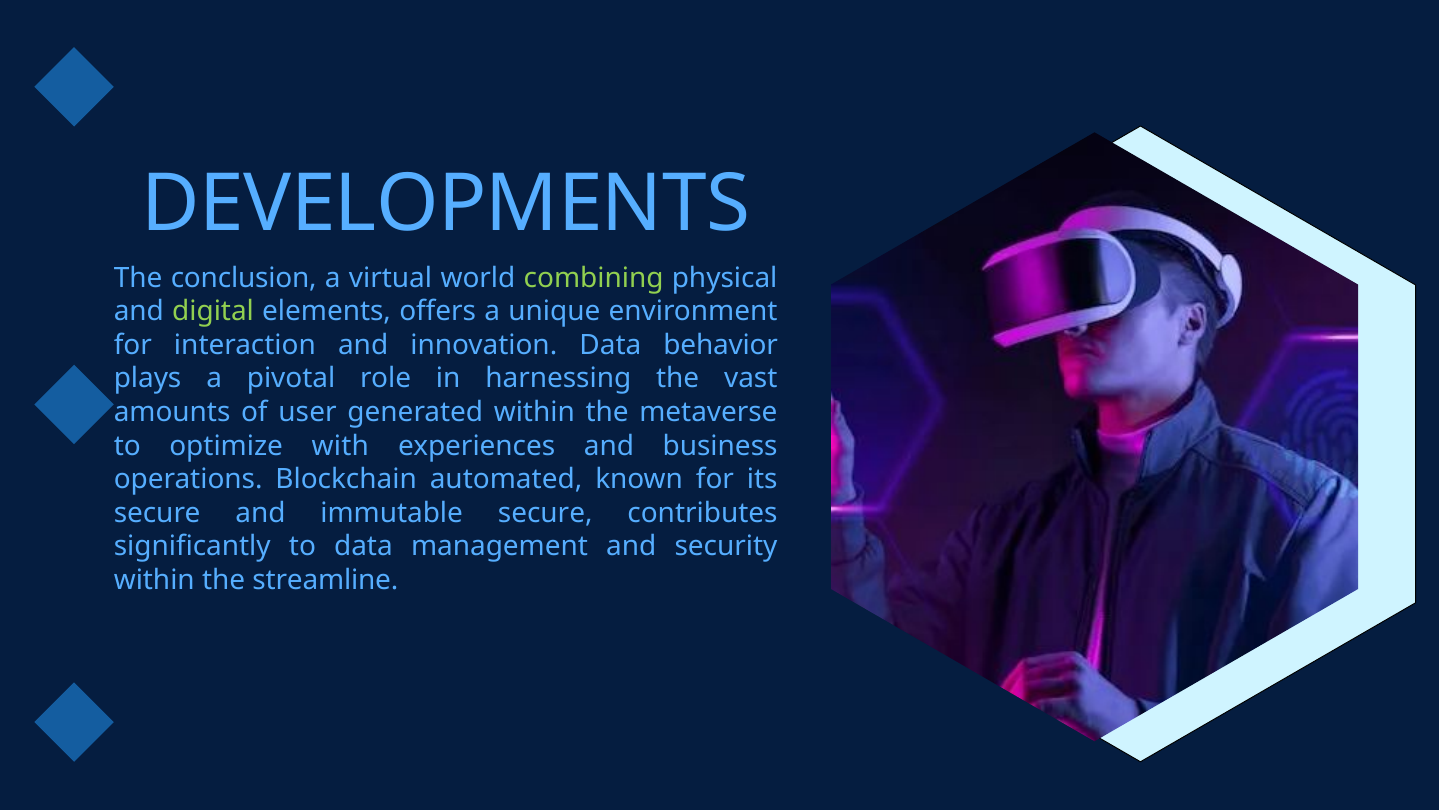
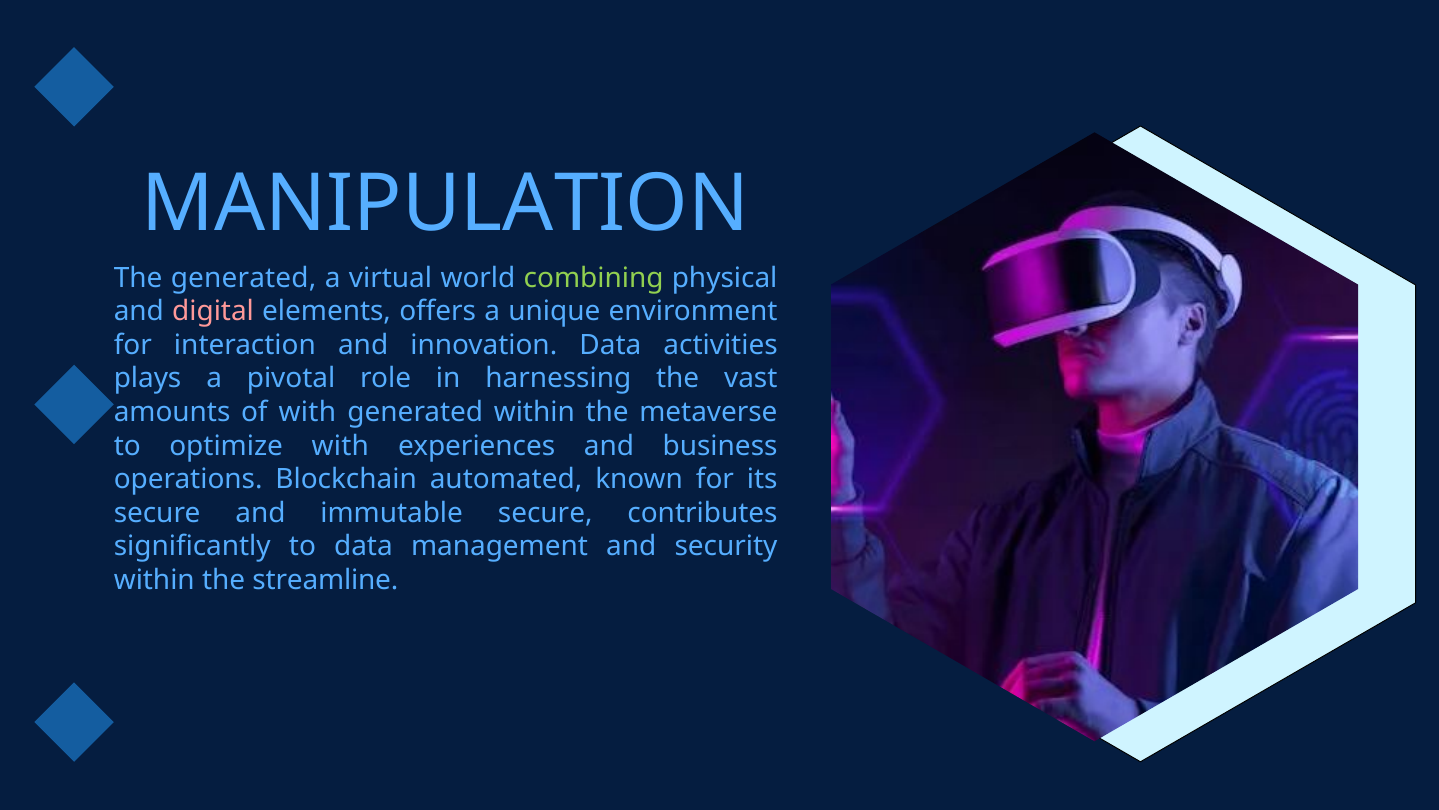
DEVELOPMENTS: DEVELOPMENTS -> MANIPULATION (446, 203)
The conclusion: conclusion -> generated (244, 278)
digital colour: light green -> pink (213, 311)
behavior: behavior -> activities (721, 345)
of user: user -> with (307, 412)
